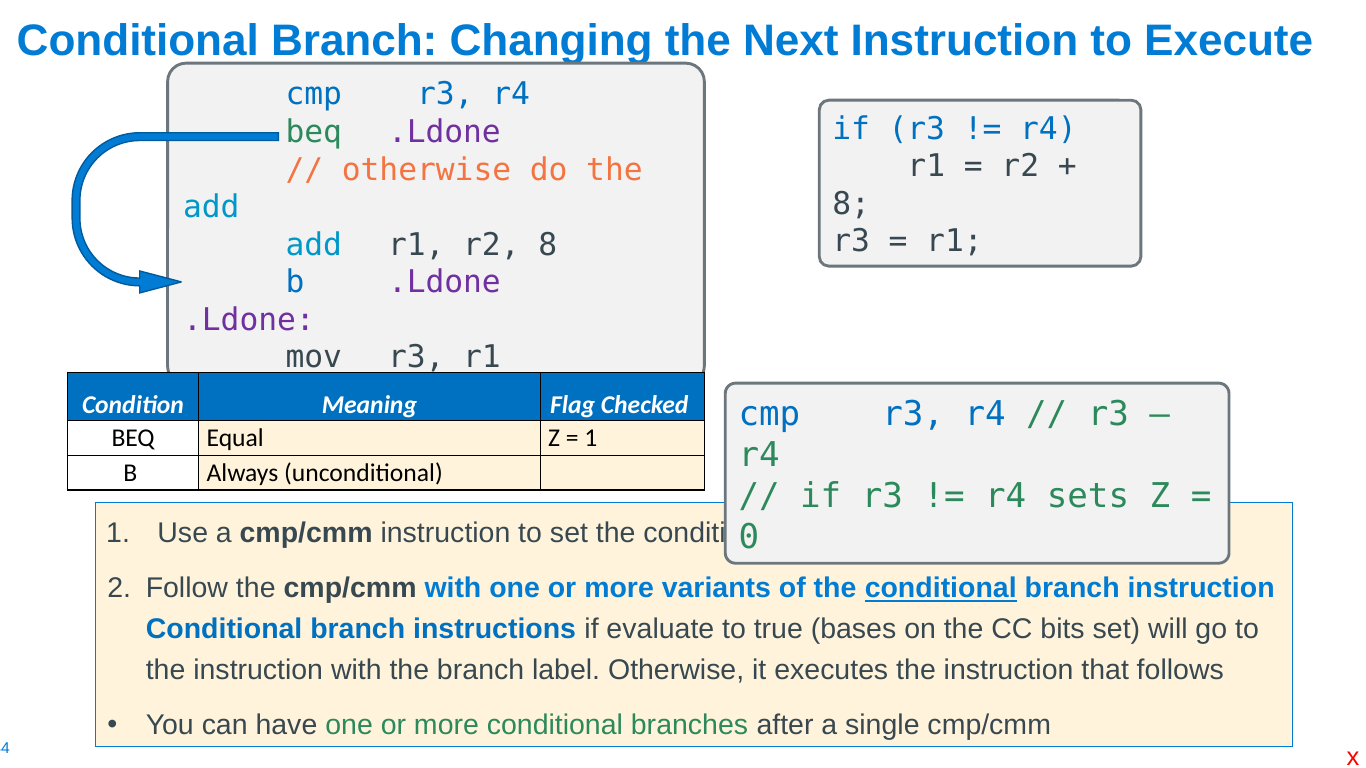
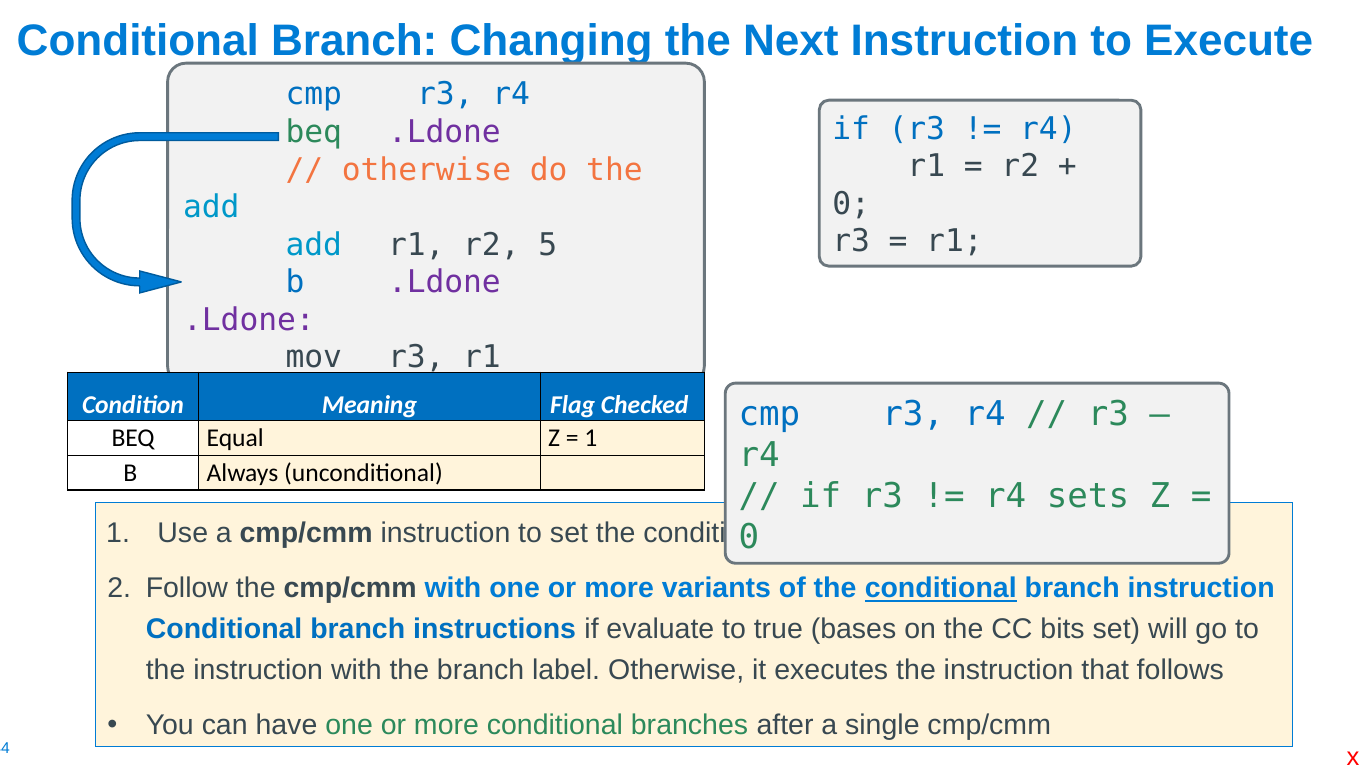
8: 8 -> 0 (851, 204)
r2 8: 8 -> 5 (548, 245)
